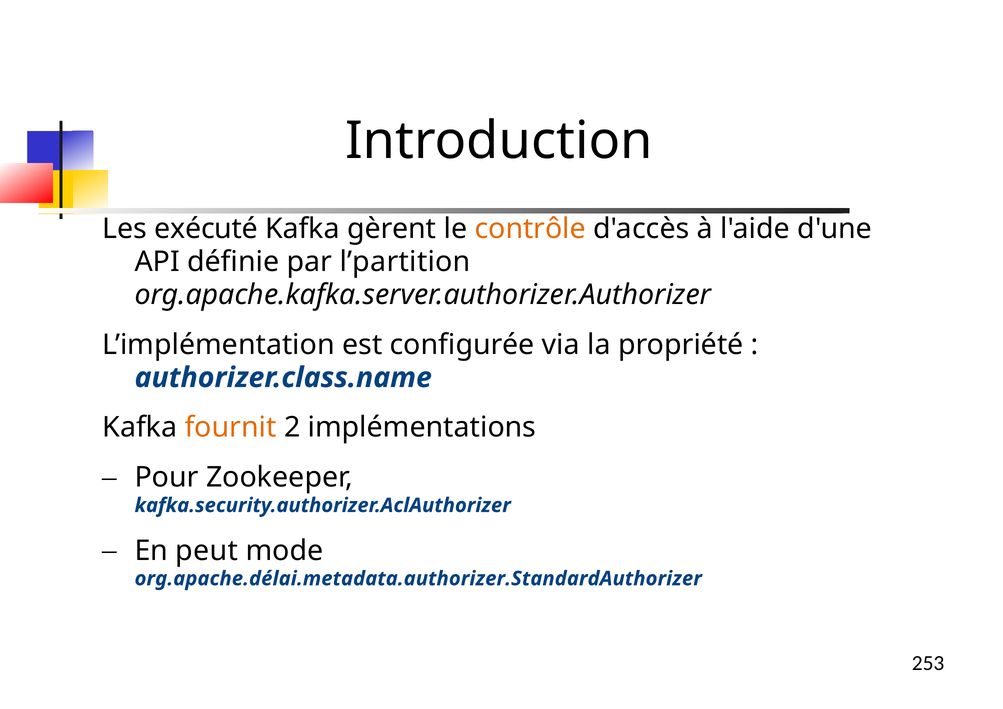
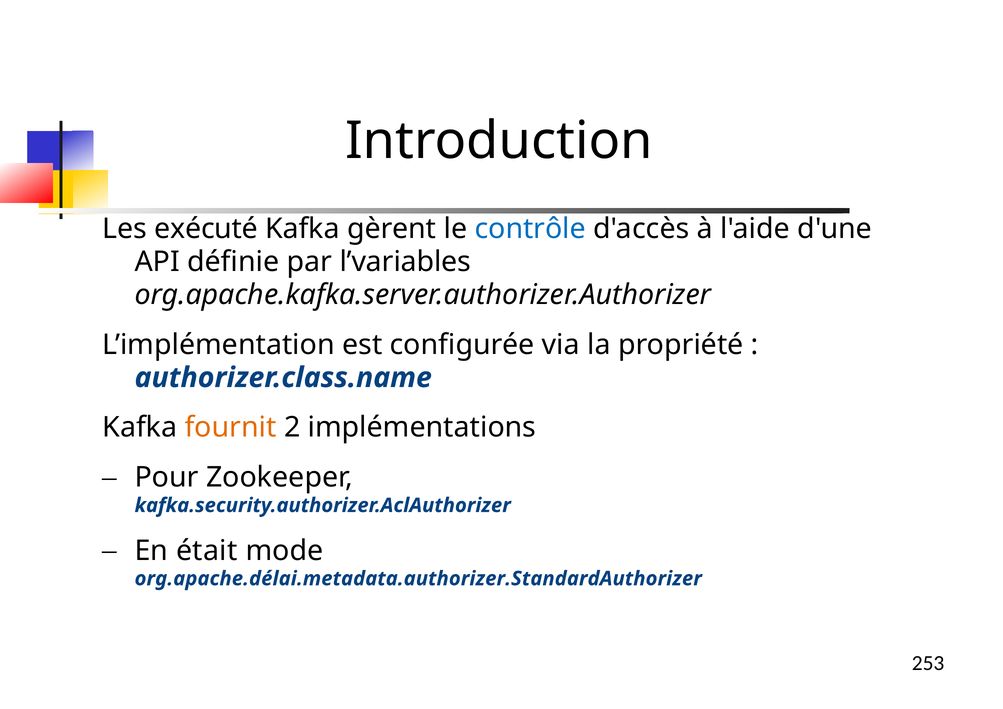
contrôle colour: orange -> blue (530, 229)
l’partition: l’partition -> l’variables (405, 262)
peut: peut -> était (207, 551)
